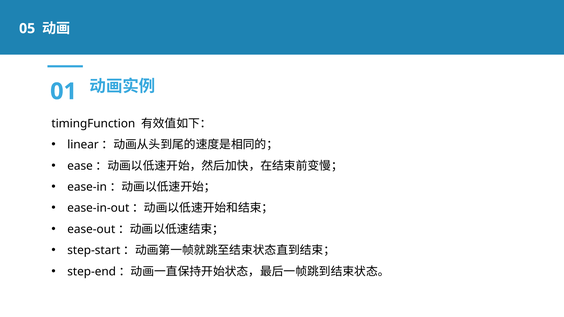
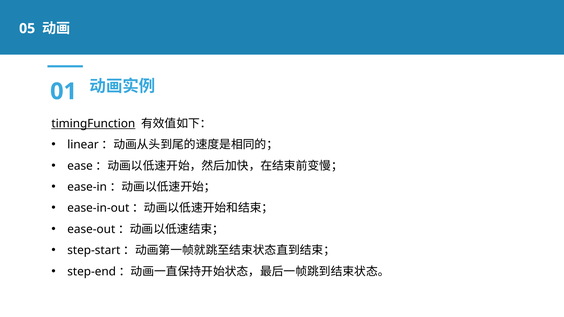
timingFunction underline: none -> present (93, 124)
